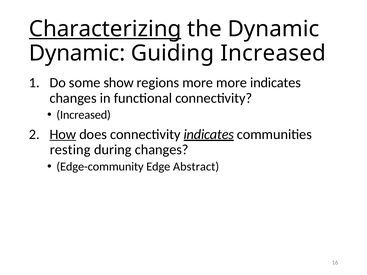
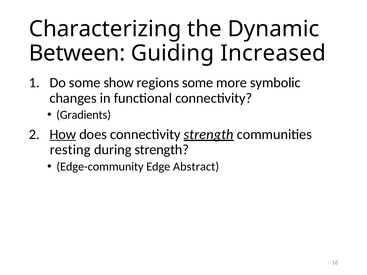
Characterizing underline: present -> none (105, 29)
Dynamic: Dynamic -> Between (77, 53)
regions more: more -> some (198, 83)
more indicates: indicates -> symbolic (275, 83)
Increased: Increased -> Gradients (84, 115)
connectivity indicates: indicates -> strength (209, 134)
during changes: changes -> strength (162, 150)
